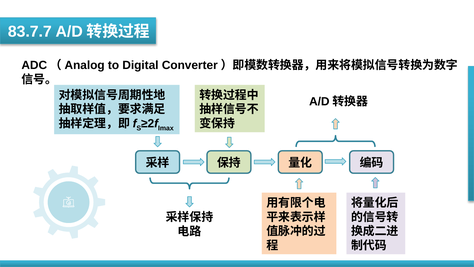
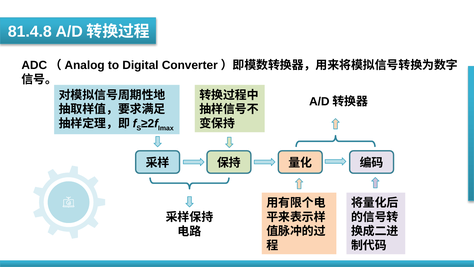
83.7.7: 83.7.7 -> 81.4.8 (30, 32)
